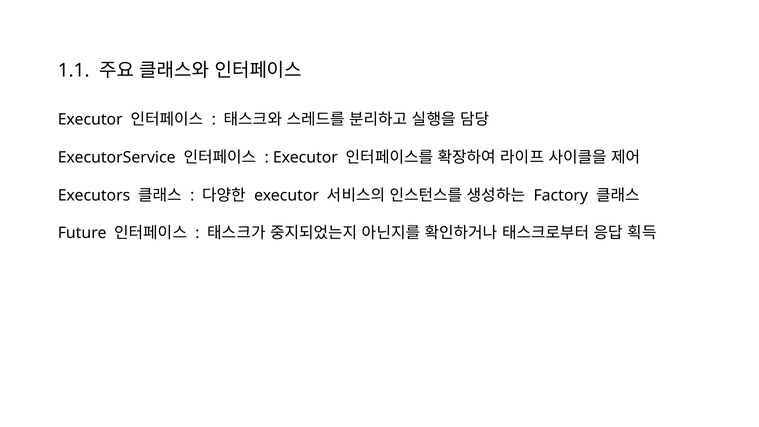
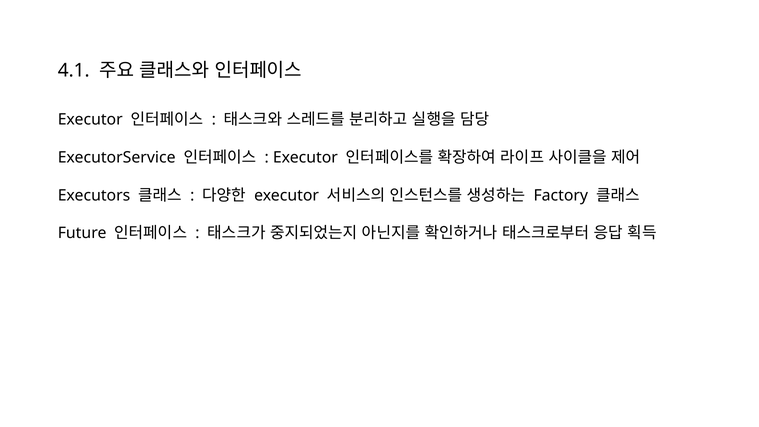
1.1: 1.1 -> 4.1 (74, 71)
